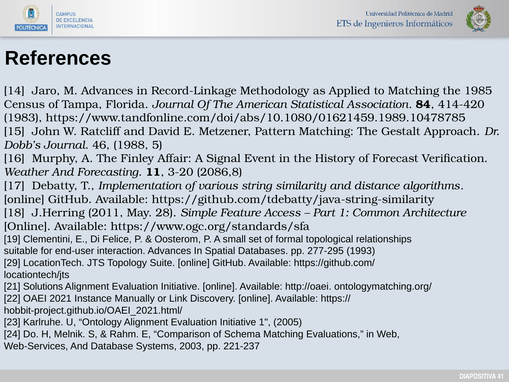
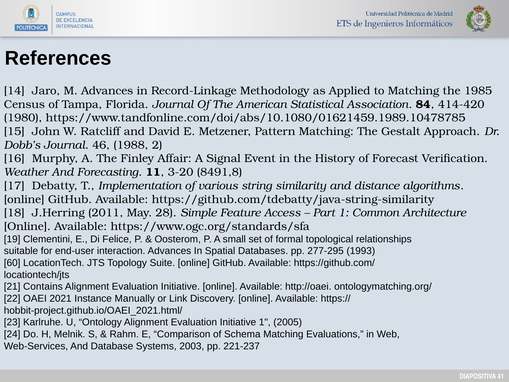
1983: 1983 -> 1980 (23, 118)
5: 5 -> 2 (157, 145)
2086,8: 2086,8 -> 8491,8 (220, 172)
29: 29 -> 60 (12, 263)
Solutions: Solutions -> Contains (43, 286)
